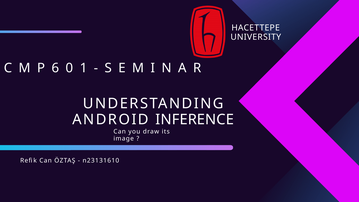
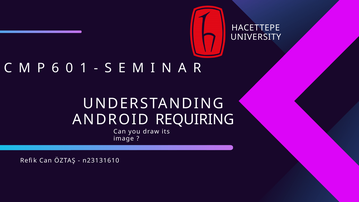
INFERENCE: INFERENCE -> REQUIRING (195, 120)
